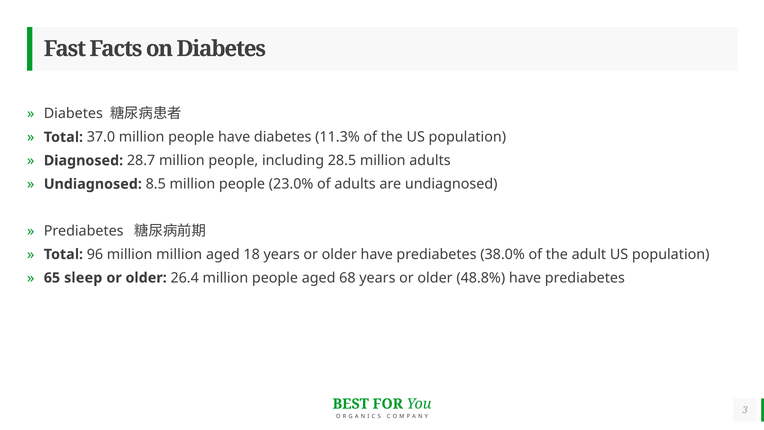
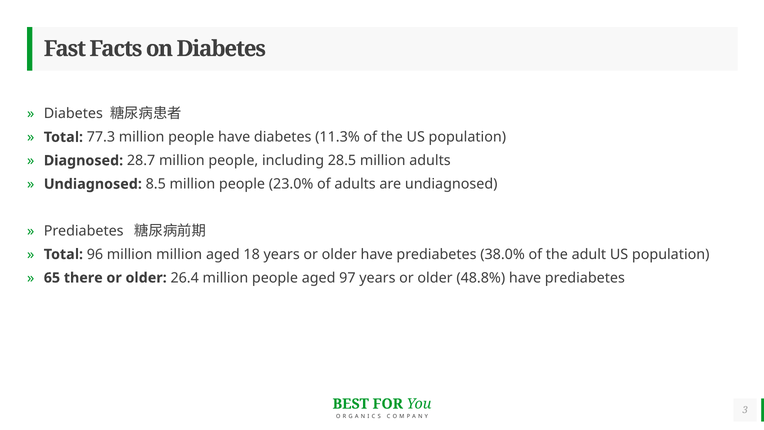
37.0: 37.0 -> 77.3 (101, 137)
sleep: sleep -> there (83, 278)
68: 68 -> 97 (347, 278)
